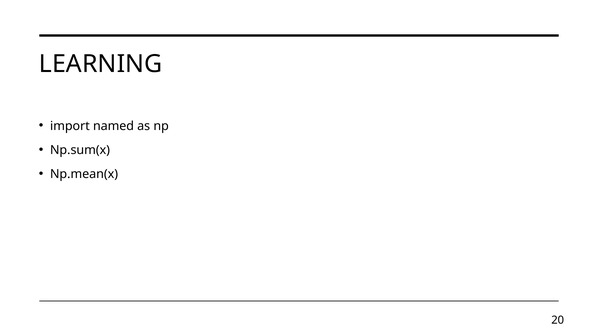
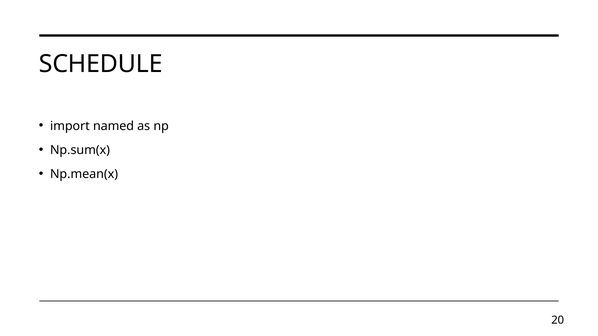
LEARNING: LEARNING -> SCHEDULE (101, 64)
